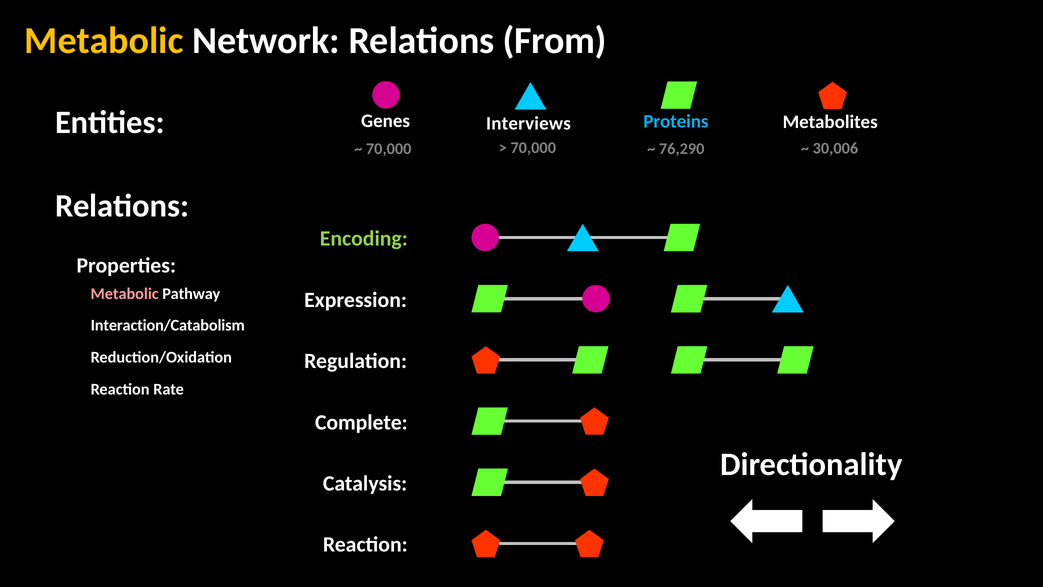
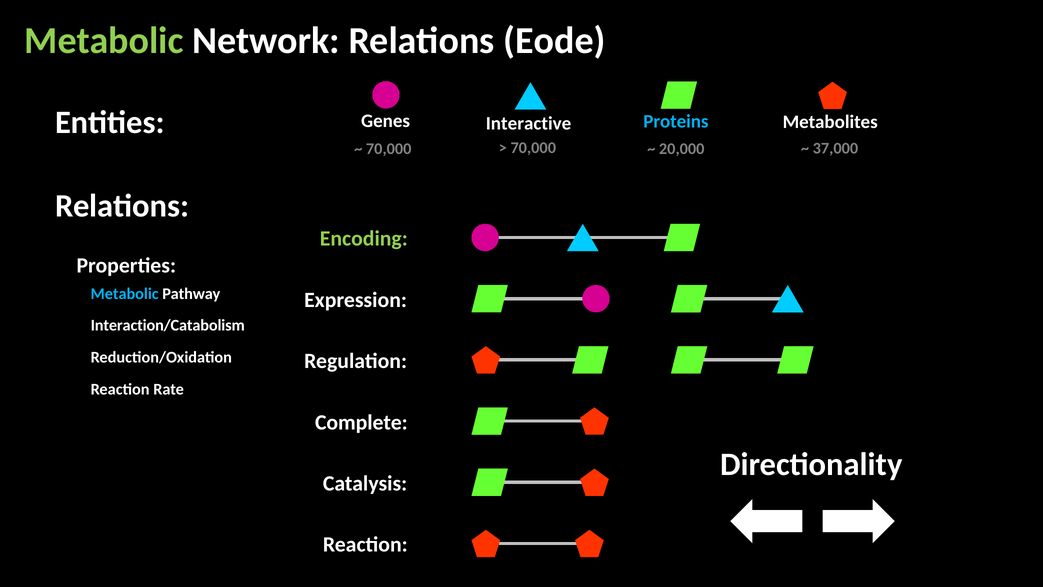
Metabolic colour: yellow -> light green (104, 41)
From: From -> Eode (554, 41)
Interviews: Interviews -> Interactive (529, 124)
30,006: 30,006 -> 37,000 (835, 148)
76,290: 76,290 -> 20,000 (682, 149)
Metabolic colour: pink -> light blue (125, 294)
